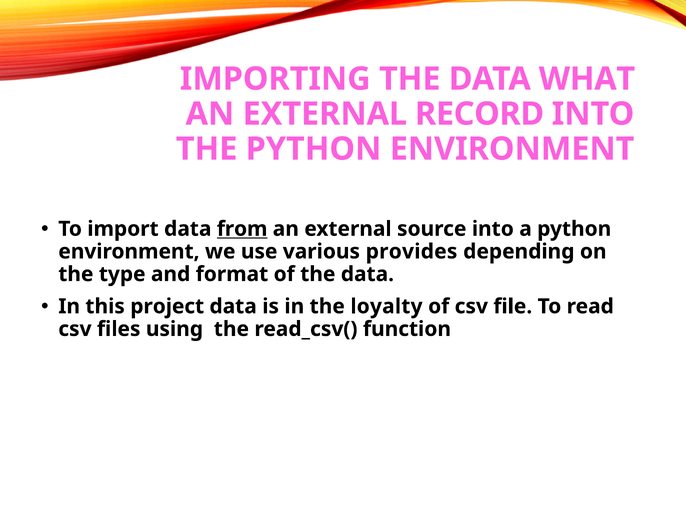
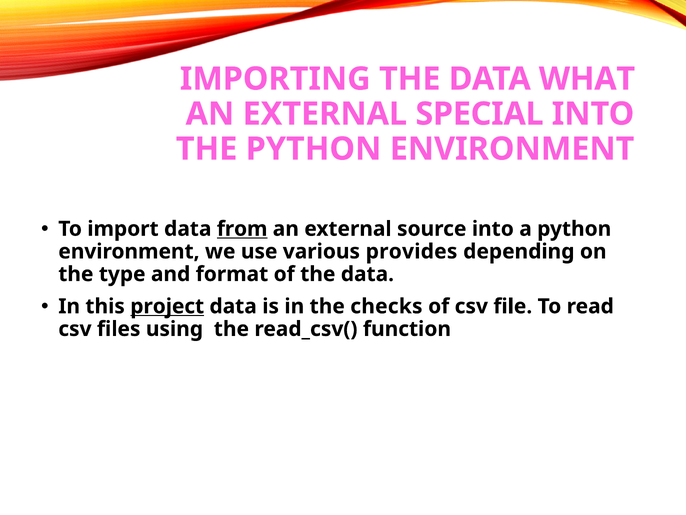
RECORD: RECORD -> SPECIAL (480, 114)
project underline: none -> present (167, 306)
loyalty: loyalty -> checks (386, 306)
